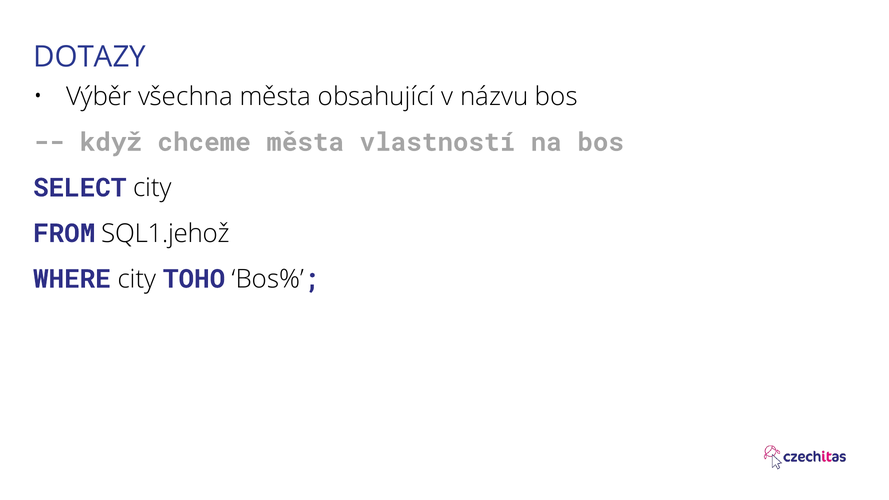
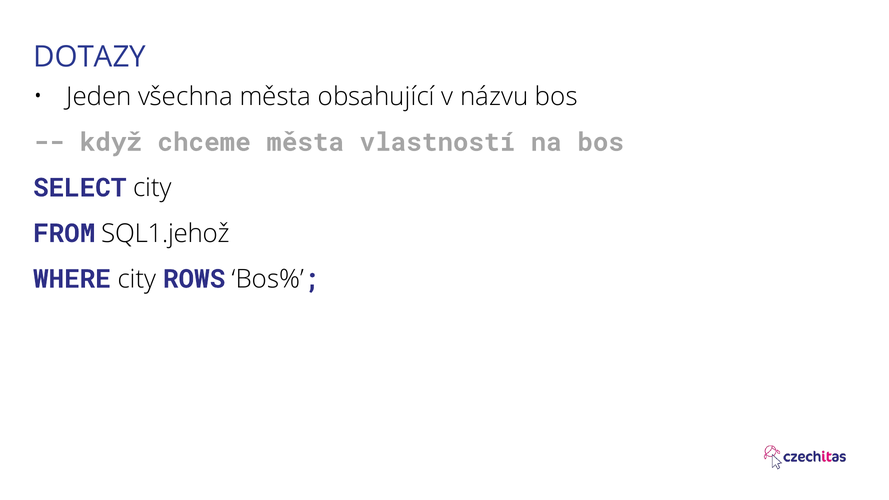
Výběr: Výběr -> Jeden (99, 97)
TOHO: TOHO -> ROWS (194, 279)
